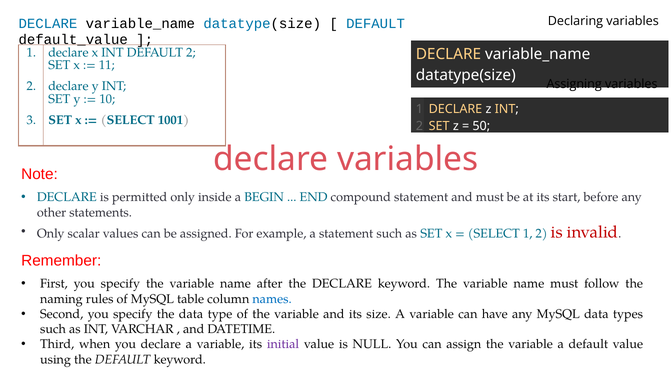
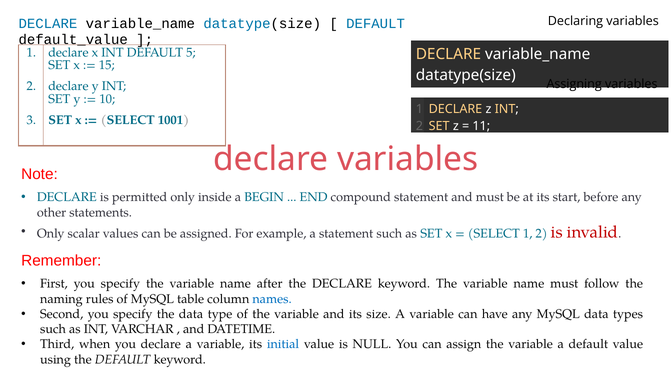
DEFAULT 2: 2 -> 5 (191, 52)
11: 11 -> 15 (107, 65)
50: 50 -> 11 (481, 126)
initial colour: purple -> blue (283, 344)
